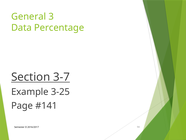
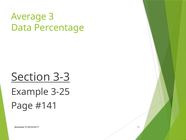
General: General -> Average (29, 16)
3-7: 3-7 -> 3-3 (61, 77)
